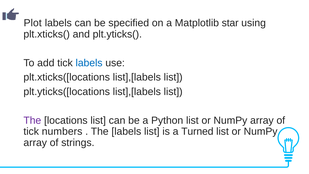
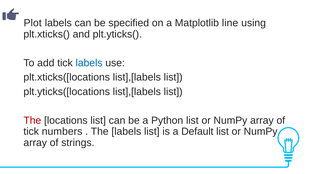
star: star -> line (230, 23)
The colour: purple -> red (32, 120)
Turned: Turned -> Default (197, 131)
